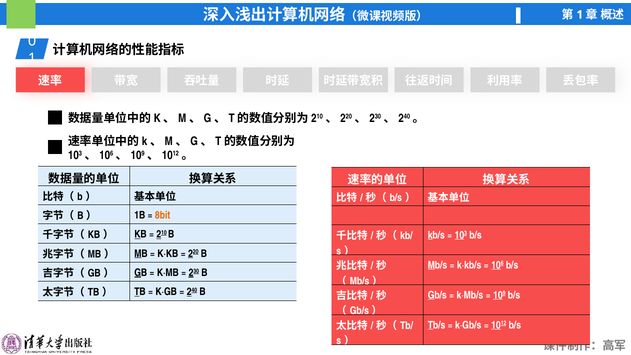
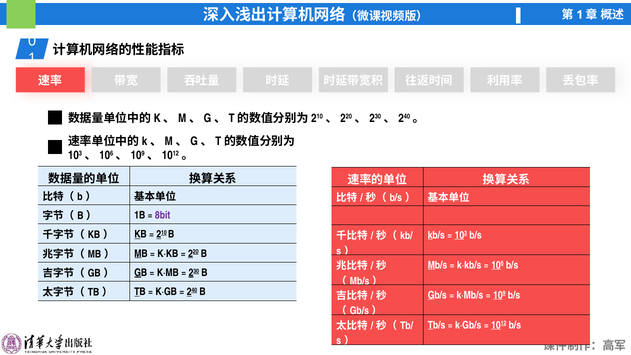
8bit colour: orange -> purple (163, 215)
